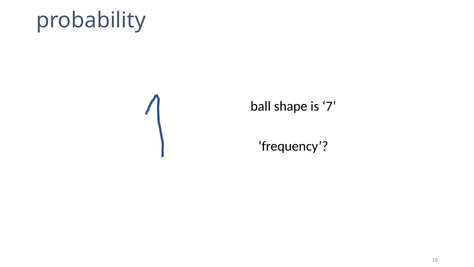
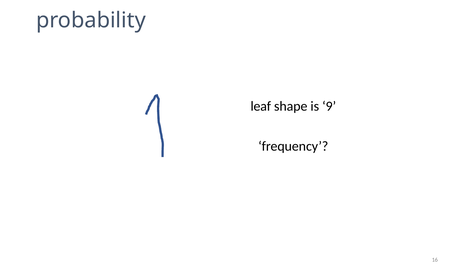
ball: ball -> leaf (261, 106)
7: 7 -> 9 (329, 106)
